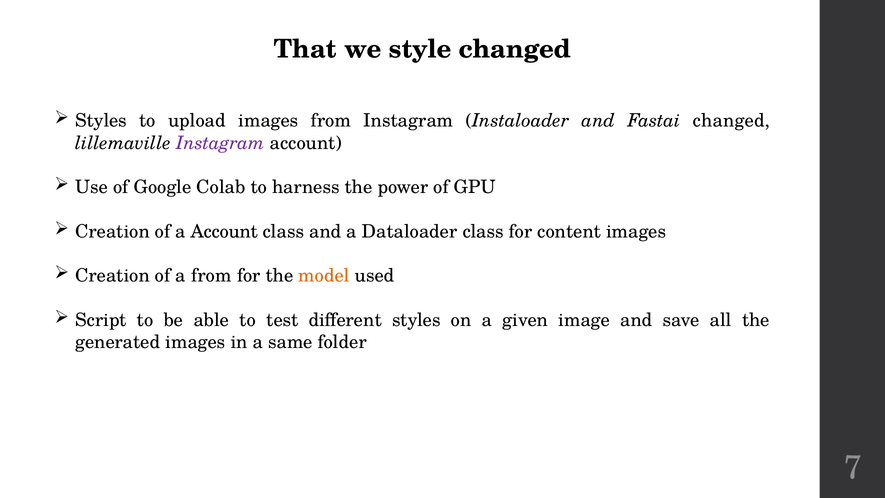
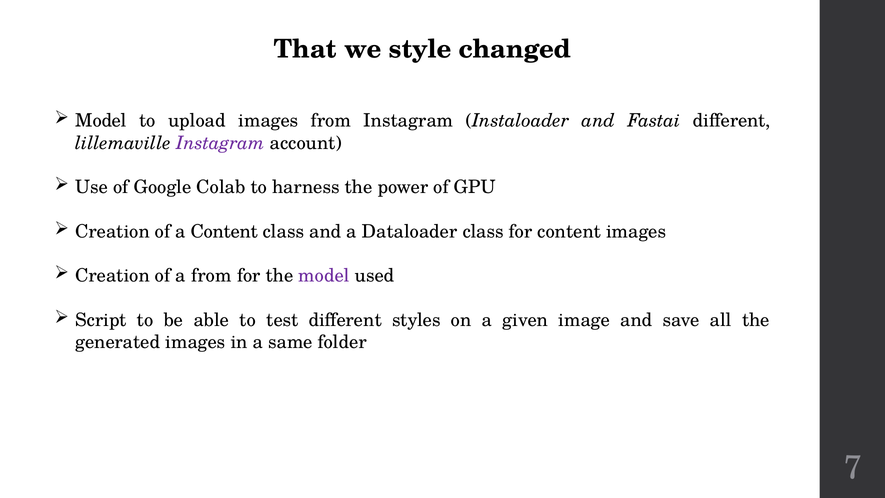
Styles: Styles -> Model (101, 121)
Fastai changed: changed -> different (732, 121)
a Account: Account -> Content (224, 231)
model colour: orange -> purple (324, 276)
